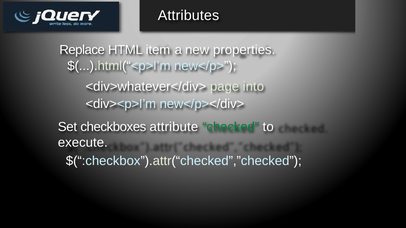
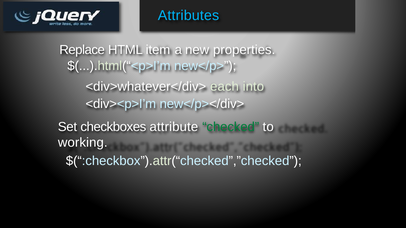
Attributes colour: white -> light blue (188, 16)
page: page -> each (224, 87)
execute: execute -> working (83, 143)
